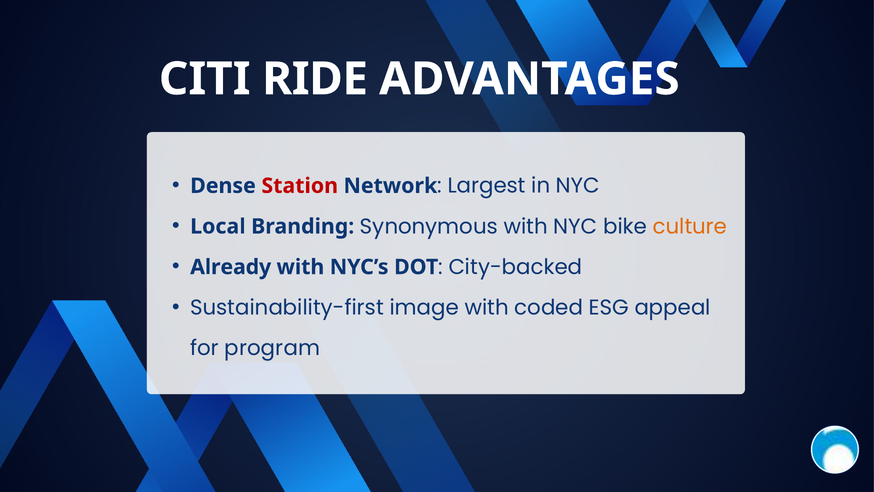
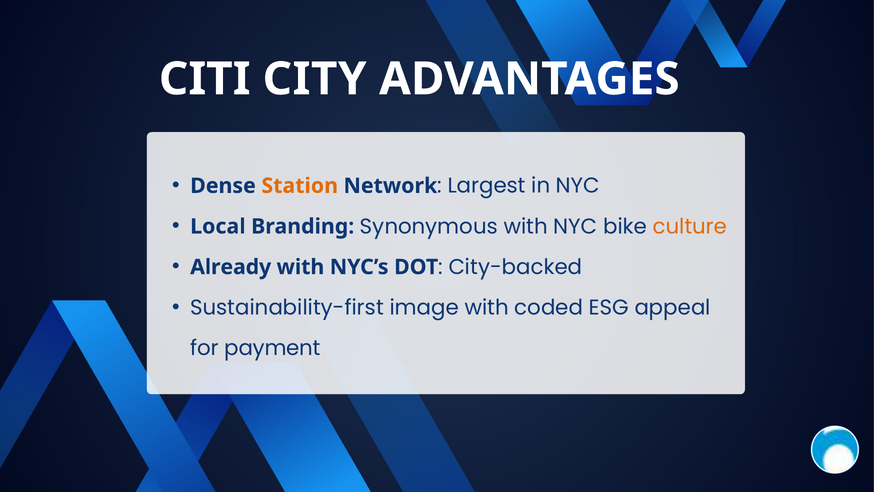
RIDE: RIDE -> CITY (315, 79)
Station colour: red -> orange (300, 186)
program: program -> payment (272, 348)
